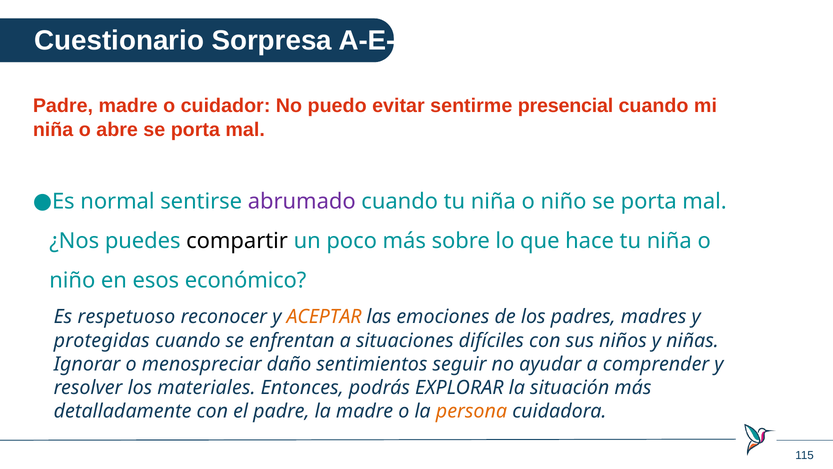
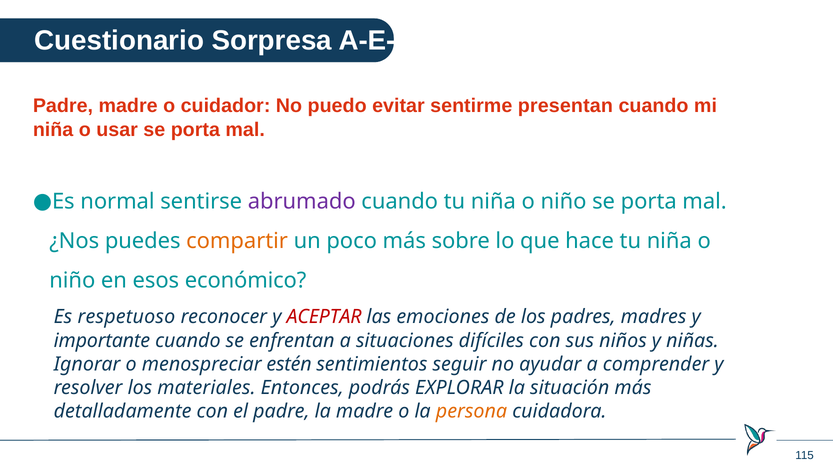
presencial: presencial -> presentan (565, 106)
abre: abre -> usar (117, 129)
compartir colour: black -> orange (237, 241)
ACEPTAR colour: orange -> red (324, 317)
protegidas: protegidas -> importante (102, 340)
daño: daño -> estén (289, 364)
